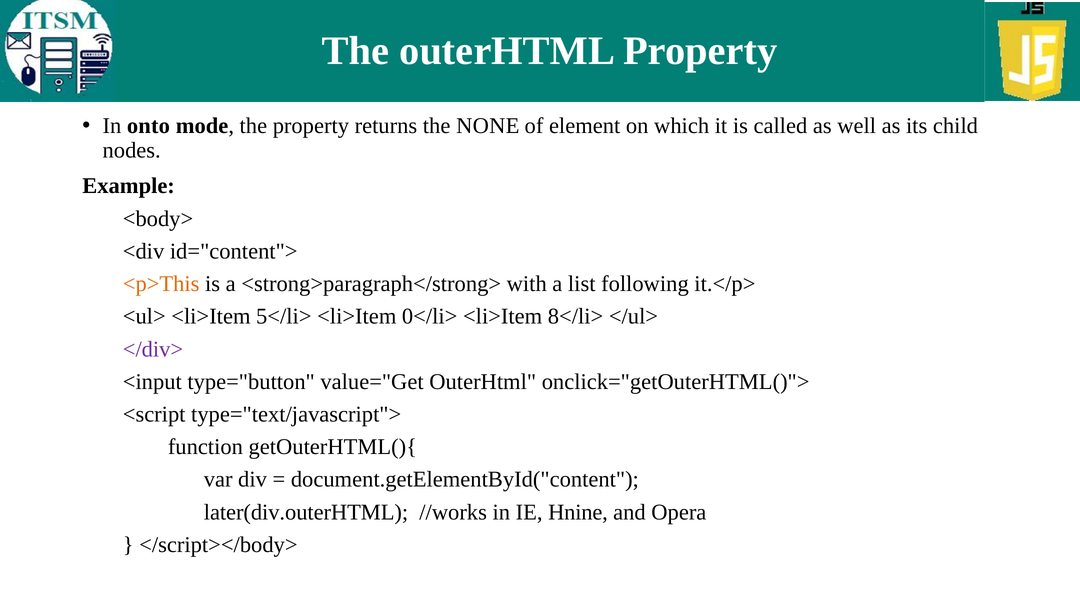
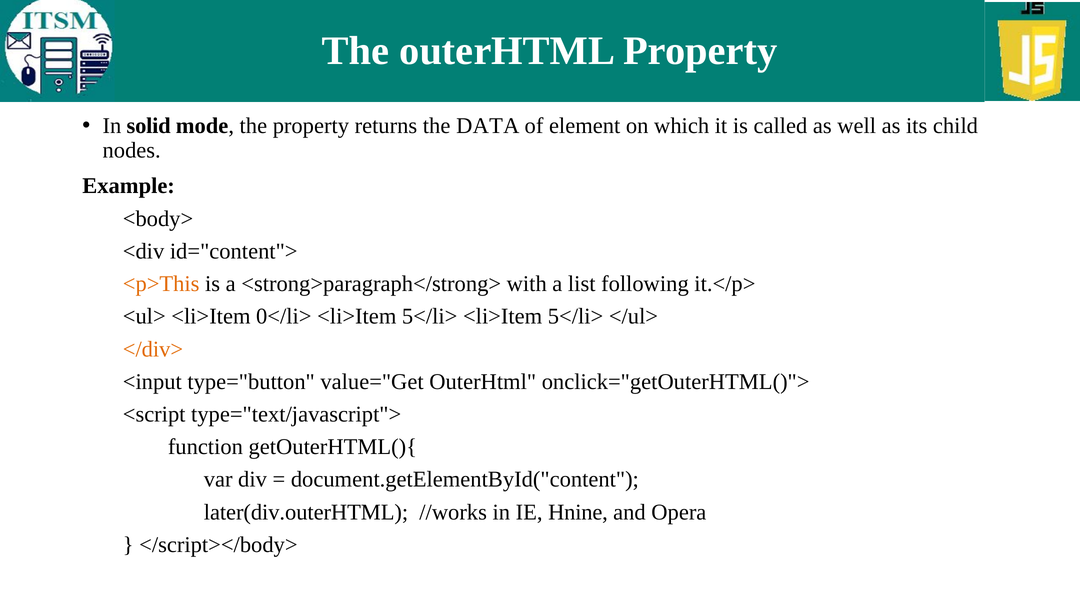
onto: onto -> solid (149, 126)
NONE: NONE -> DATA (488, 126)
5</li>: 5</li> -> 0</li> (284, 317)
0</li>: 0</li> -> 5</li> (430, 317)
8</li>: 8</li> -> 5</li> (576, 317)
</div> colour: purple -> orange (153, 349)
